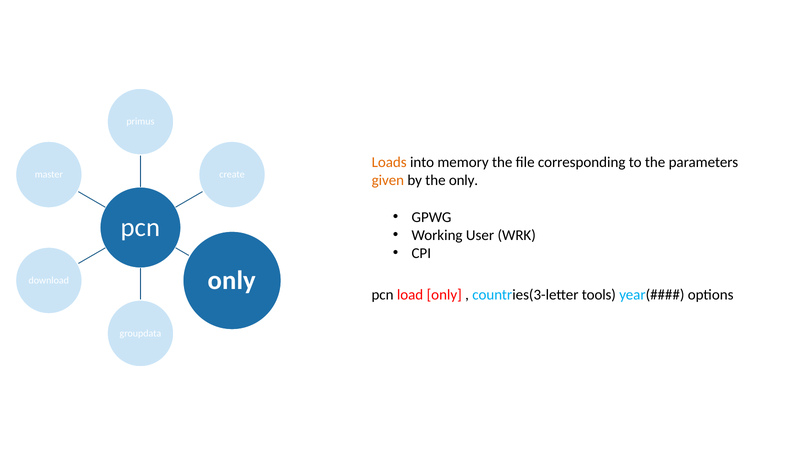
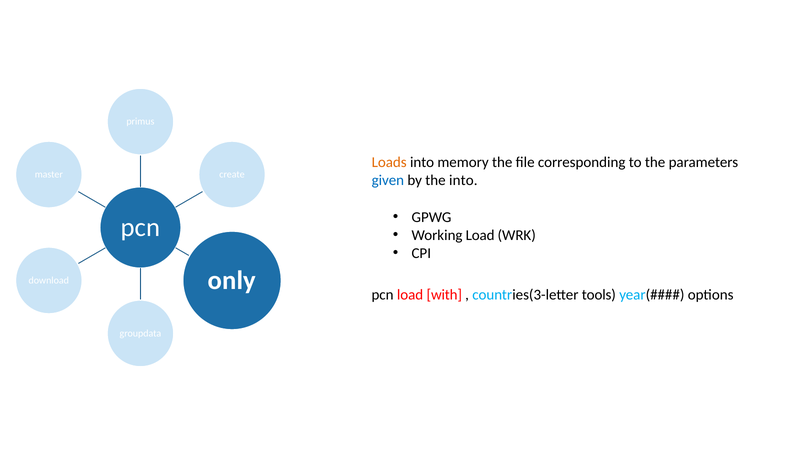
given colour: orange -> blue (388, 180)
the only: only -> into (463, 180)
Working User: User -> Load (480, 235)
load only: only -> with (444, 295)
